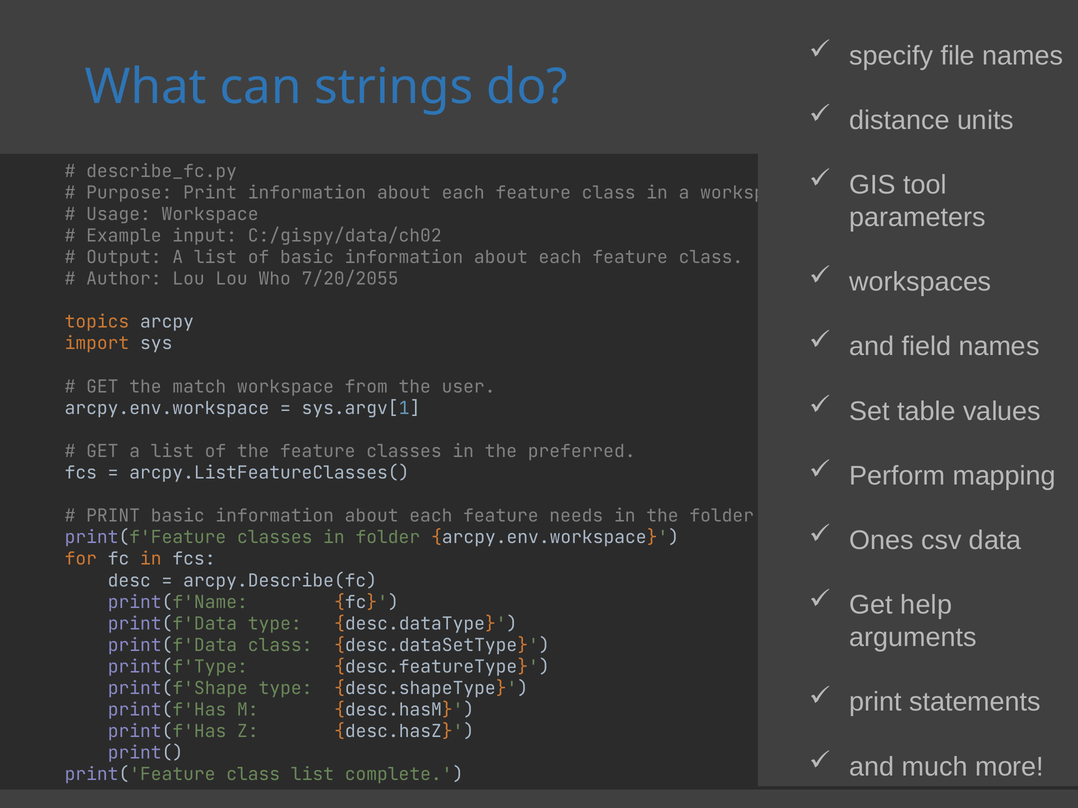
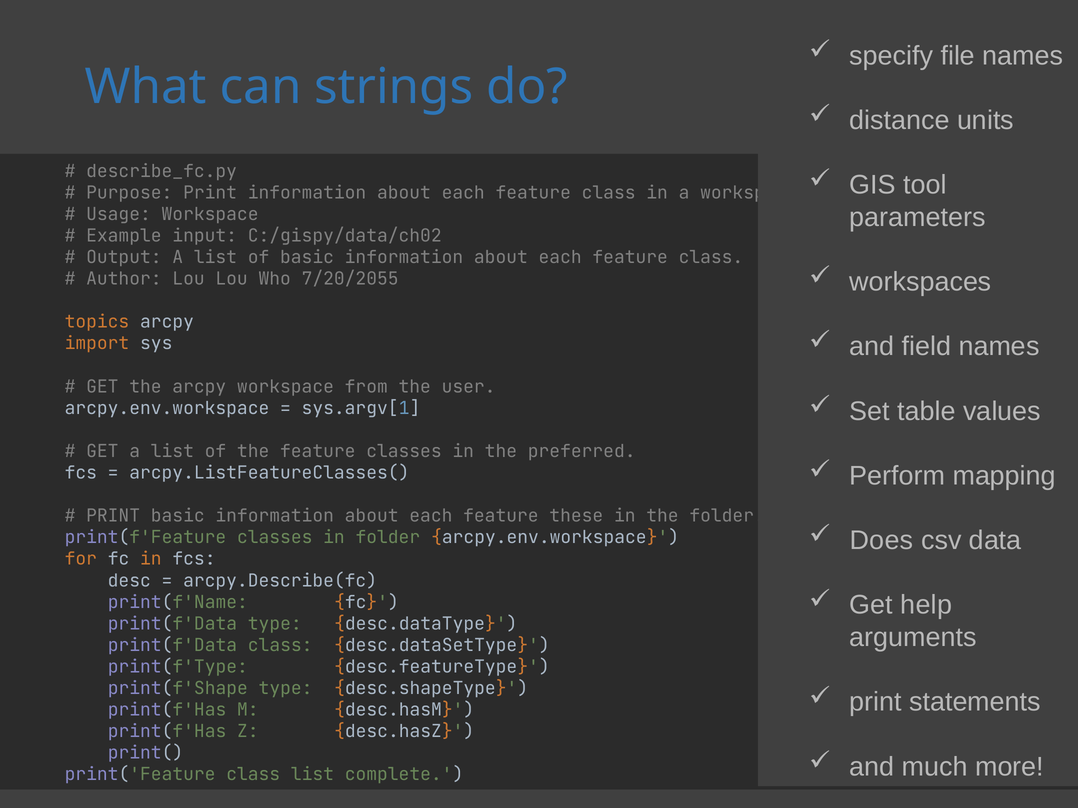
the match: match -> arcpy (199, 387)
needs: needs -> these (576, 516)
Ones: Ones -> Does (881, 541)
